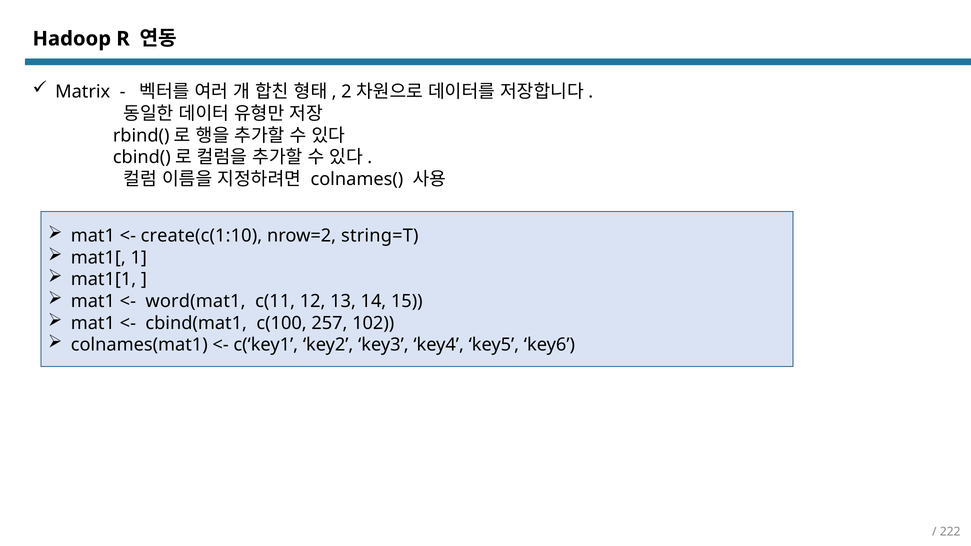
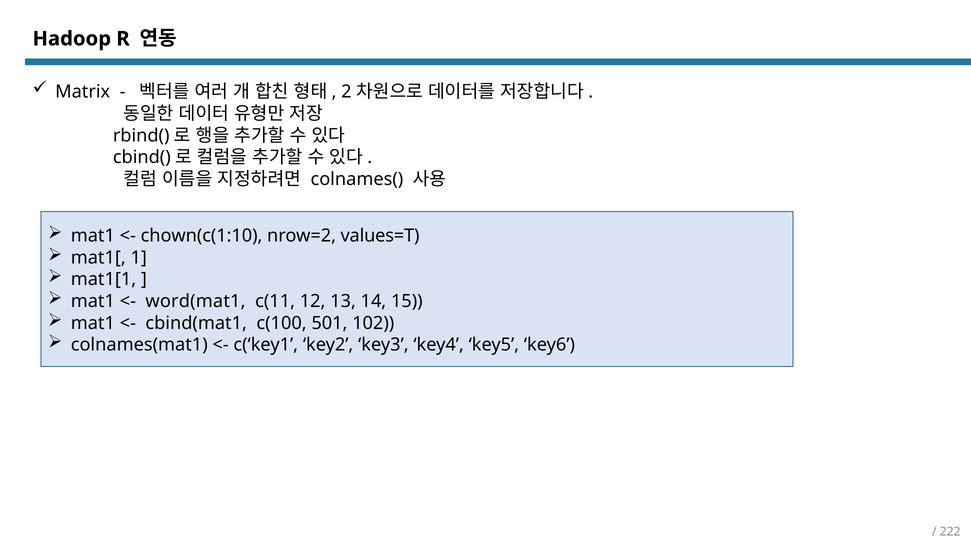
create(c(1:10: create(c(1:10 -> chown(c(1:10 (202, 236)
string=T: string=T -> values=T (380, 236)
257: 257 -> 501 (329, 323)
